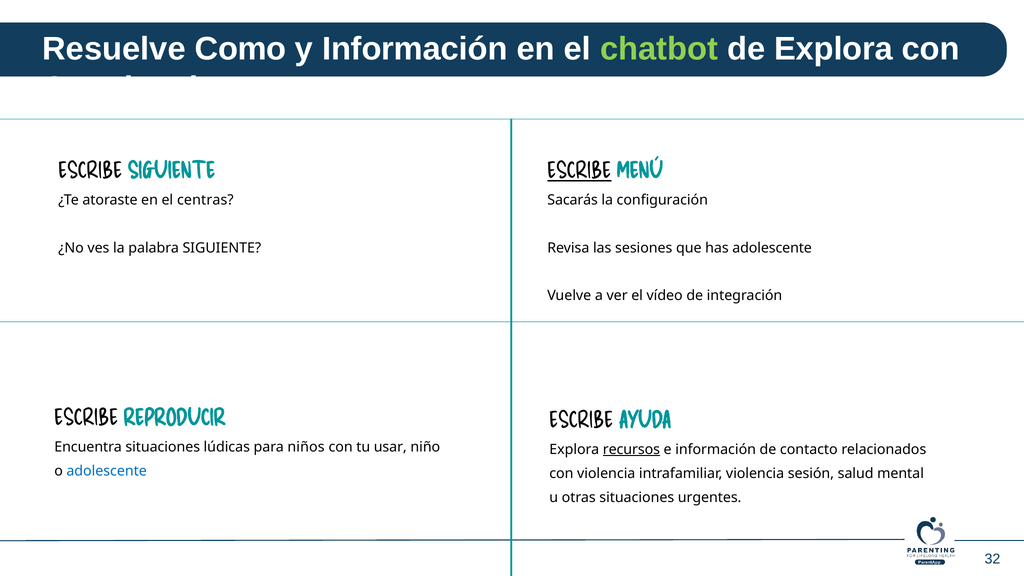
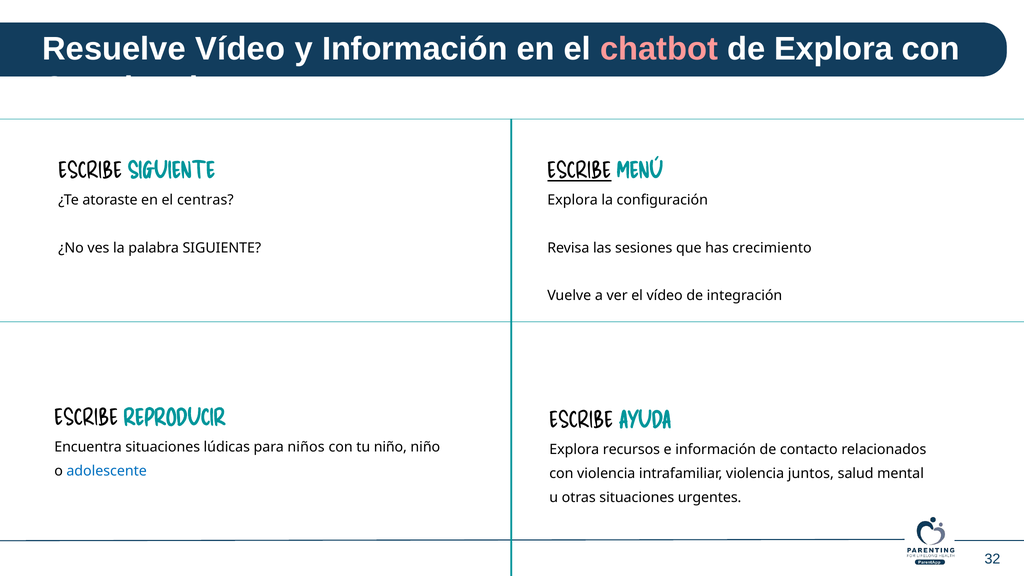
Resuelve Como: Como -> Vídeo (240, 49)
chatbot colour: light green -> pink (659, 49)
Sacarás: Sacarás -> Explora (573, 200)
has adolescente: adolescente -> crecimiento (772, 248)
tu usar: usar -> niño (390, 447)
recursos underline: present -> none (631, 450)
sesión: sesión -> juntos (811, 473)
